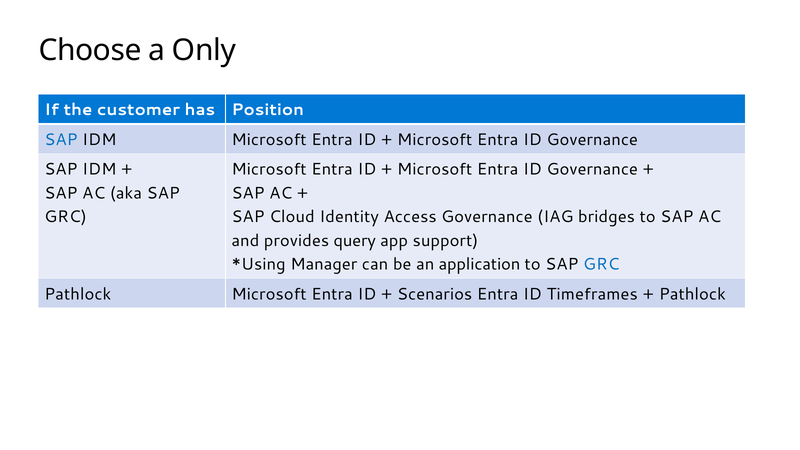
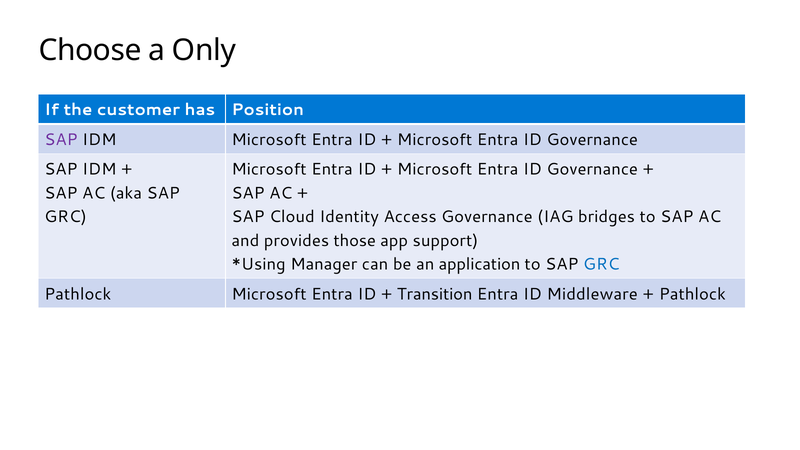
SAP colour: blue -> purple (61, 140)
query: query -> those (355, 241)
Scenarios: Scenarios -> Transition (435, 294)
Timeframes: Timeframes -> Middleware (592, 294)
